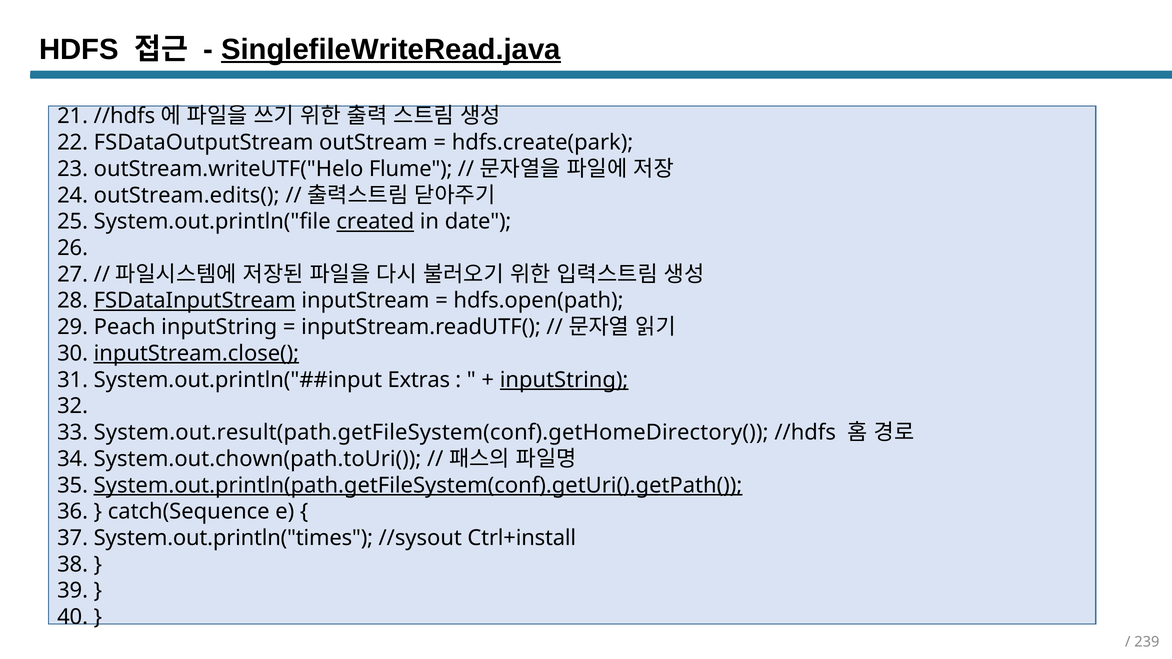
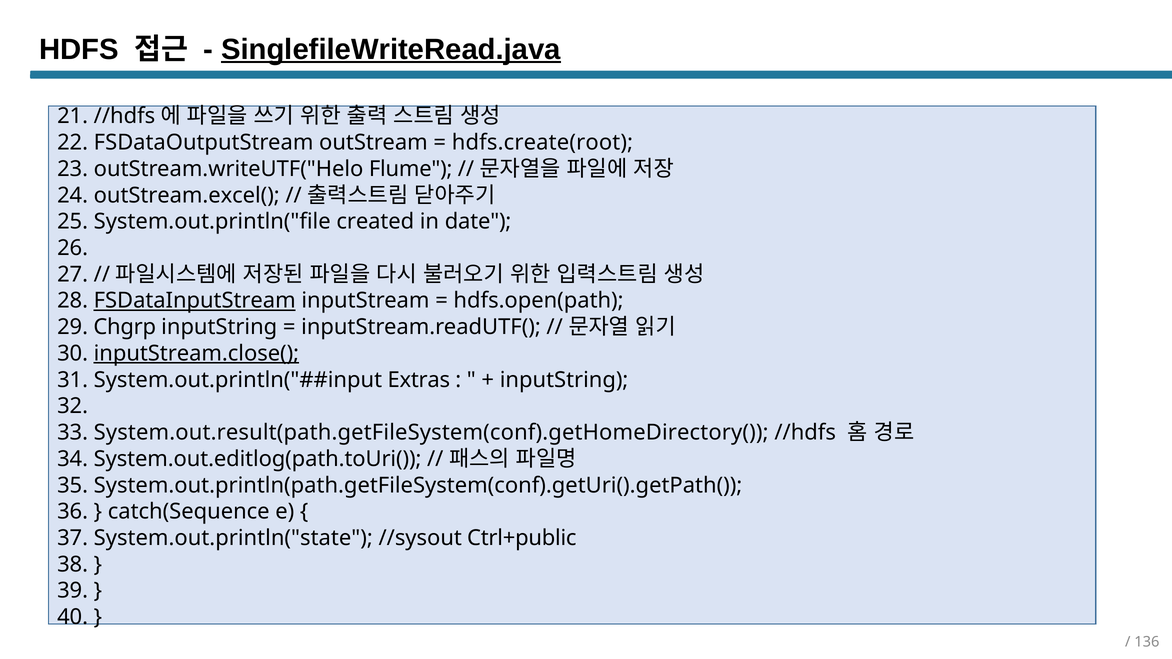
hdfs.create(park: hdfs.create(park -> hdfs.create(root (542, 143)
outStream.edits(: outStream.edits( -> outStream.excel( (187, 195)
created underline: present -> none (375, 222)
Peach: Peach -> Chgrp (125, 327)
inputString underline: present -> none (564, 380)
System.out.chown(path.toUri(: System.out.chown(path.toUri( -> System.out.editlog(path.toUri( (258, 459)
System.out.println(path.getFileSystem(conf).getUri().getPath( underline: present -> none (418, 485)
System.out.println("times: System.out.println("times -> System.out.println("state (233, 538)
Ctrl+install: Ctrl+install -> Ctrl+public (522, 538)
239: 239 -> 136 (1147, 642)
